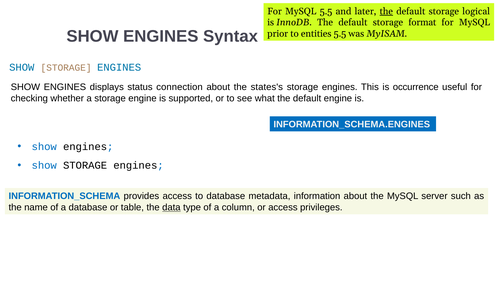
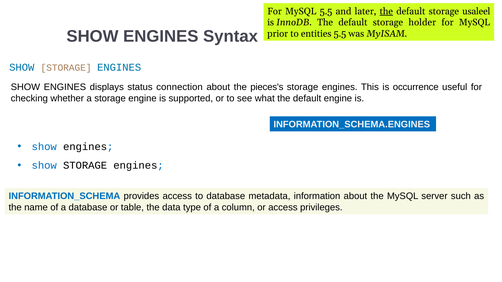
logical: logical -> usaleel (476, 11)
format: format -> holder (422, 23)
states's: states's -> pieces's (267, 87)
data underline: present -> none (171, 208)
